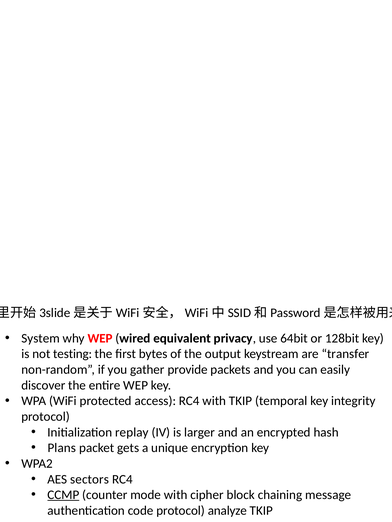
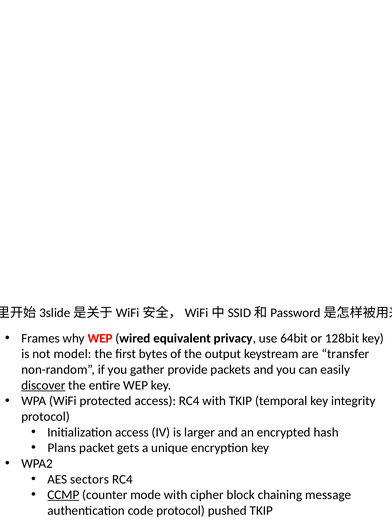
System: System -> Frames (41, 339)
testing: testing -> model (73, 354)
discover underline: none -> present (43, 386)
Initialization replay: replay -> access (132, 433)
analyze: analyze -> pushed (227, 511)
